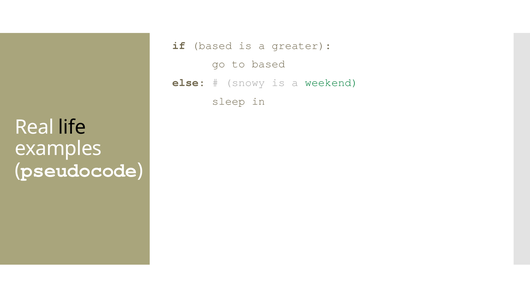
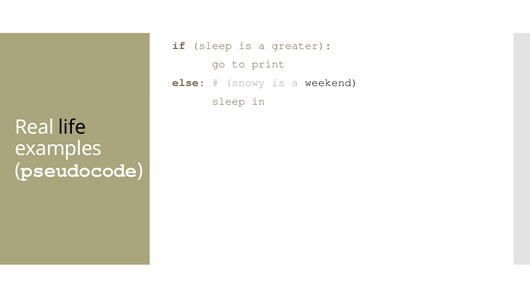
if based: based -> sleep (212, 45)
to based: based -> print (268, 64)
weekend colour: green -> black (331, 83)
